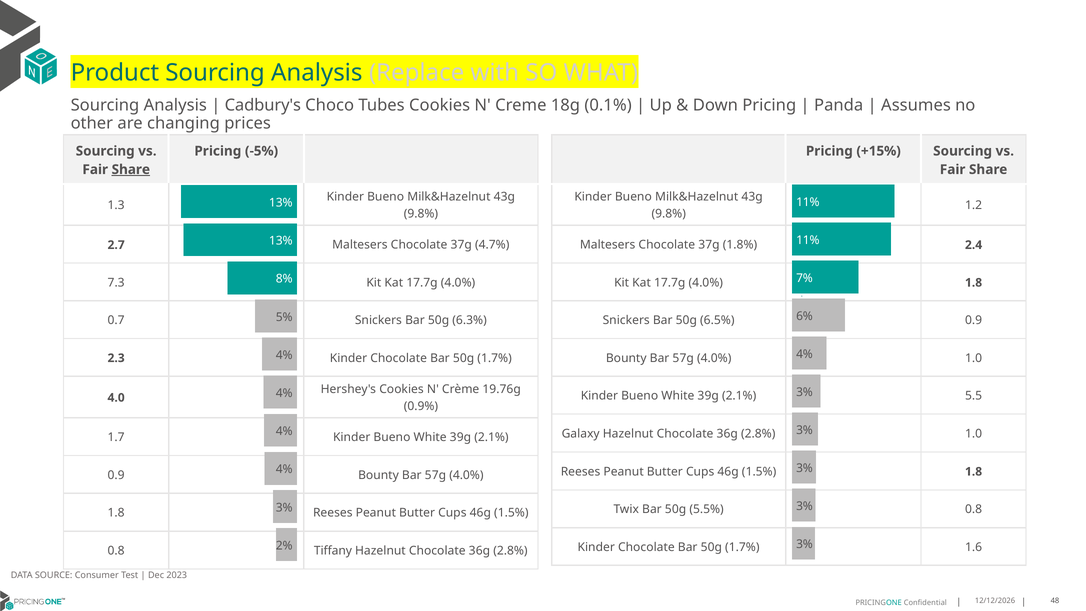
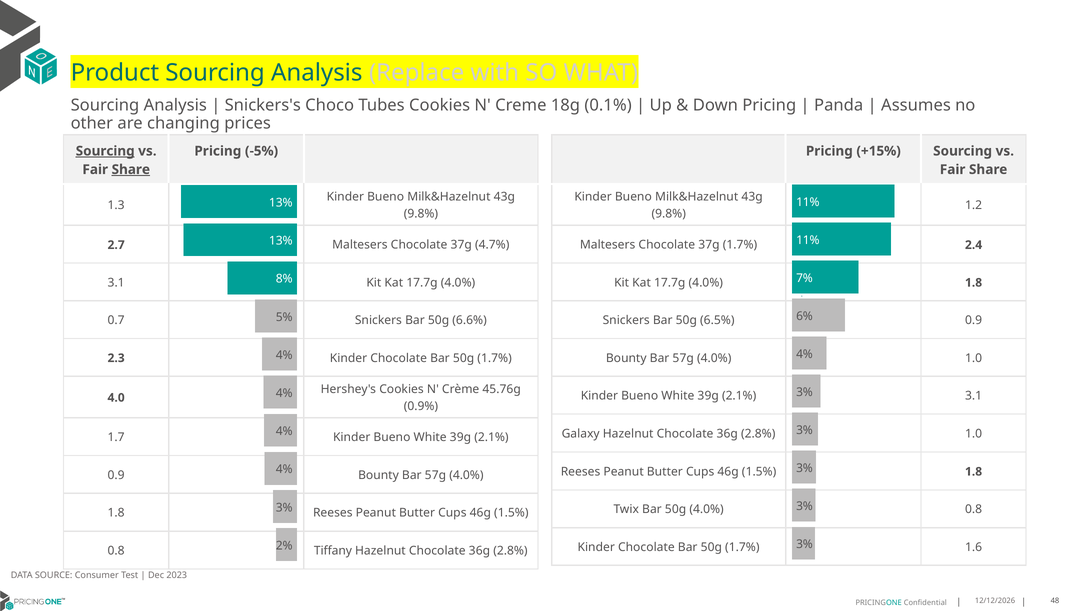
Cadbury's: Cadbury's -> Snickers's (263, 105)
Sourcing underline: none -> present (105, 151)
37g 1.8%: 1.8% -> 1.7% (740, 245)
7.3: 7.3 -> 3.1 (116, 283)
6.3%: 6.3% -> 6.6% (470, 320)
19.76g: 19.76g -> 45.76g (502, 389)
2.1% 5.5: 5.5 -> 3.1 (974, 396)
50g 5.5%: 5.5% -> 4.0% (707, 509)
